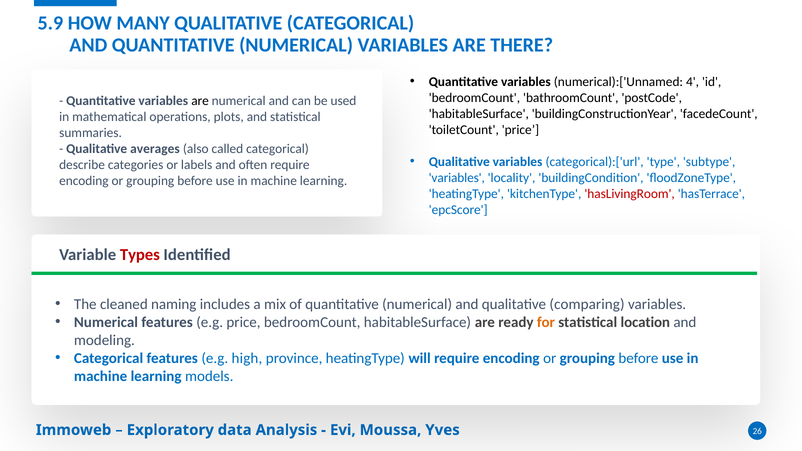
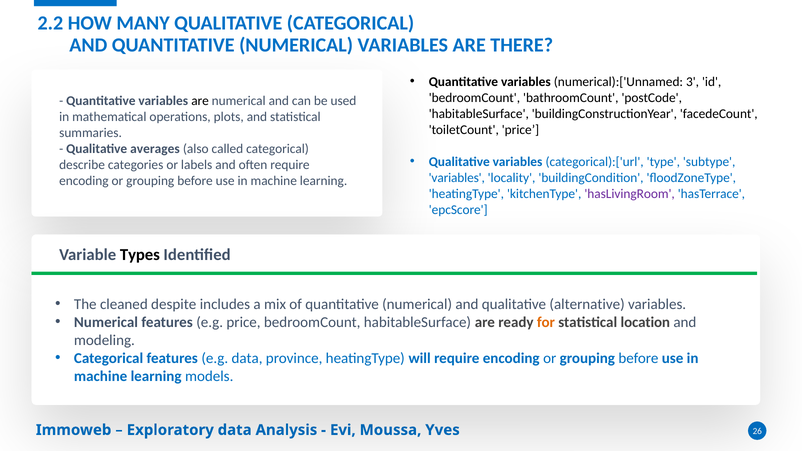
5.9: 5.9 -> 2.2 (50, 23)
4: 4 -> 3 (693, 82)
hasLivingRoom colour: red -> purple (630, 194)
Types colour: red -> black (140, 255)
naming: naming -> despite (174, 304)
comparing: comparing -> alternative (587, 304)
e.g high: high -> data (247, 358)
